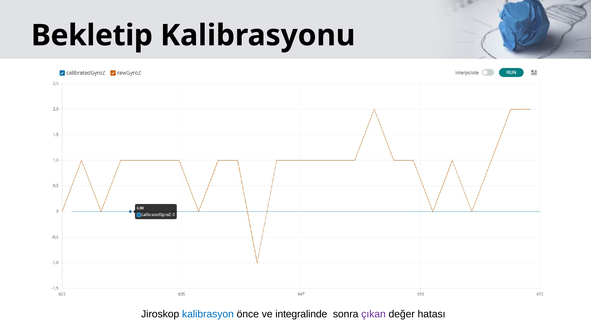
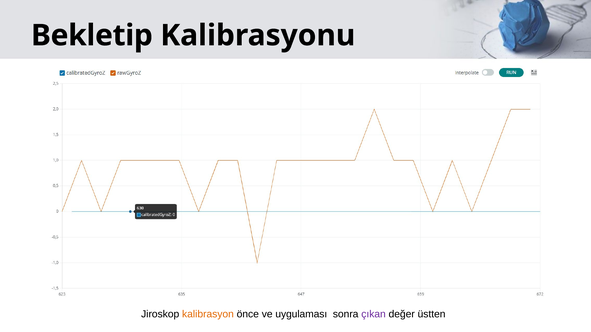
kalibrasyon colour: blue -> orange (208, 315)
integralinde: integralinde -> uygulaması (301, 315)
hatası: hatası -> üstten (432, 315)
